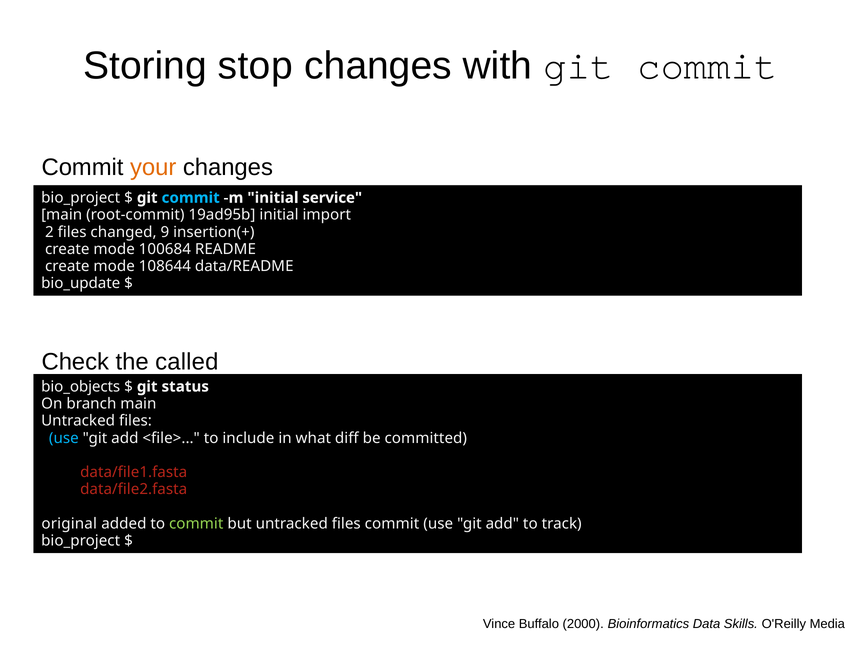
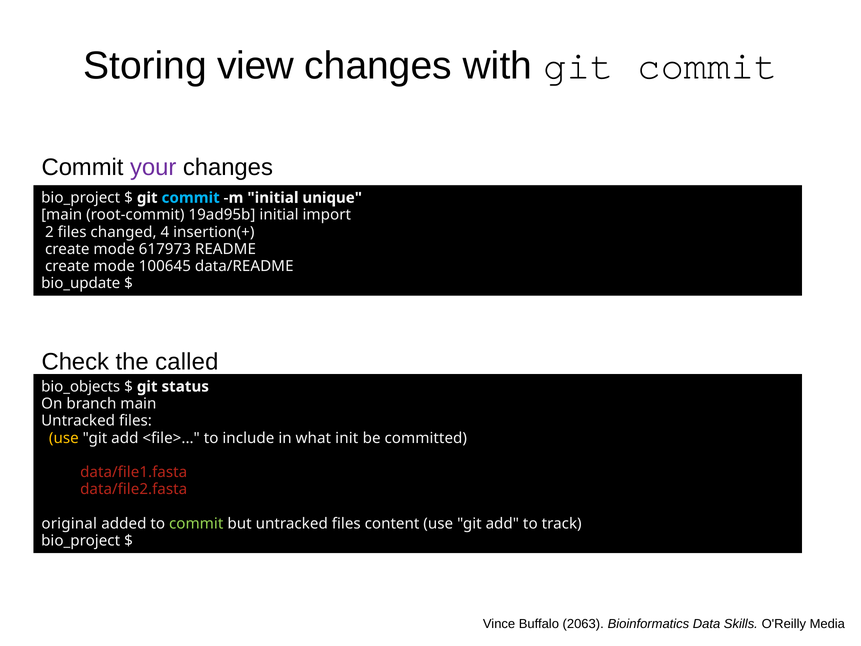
stop: stop -> view (256, 66)
your colour: orange -> purple (153, 167)
service: service -> unique (332, 198)
9: 9 -> 4 (165, 232)
100684: 100684 -> 617973 (165, 249)
108644: 108644 -> 100645 (165, 266)
use colour: light blue -> yellow (64, 438)
diff: diff -> init (347, 438)
files commit: commit -> content (392, 523)
2000: 2000 -> 2063 (583, 624)
